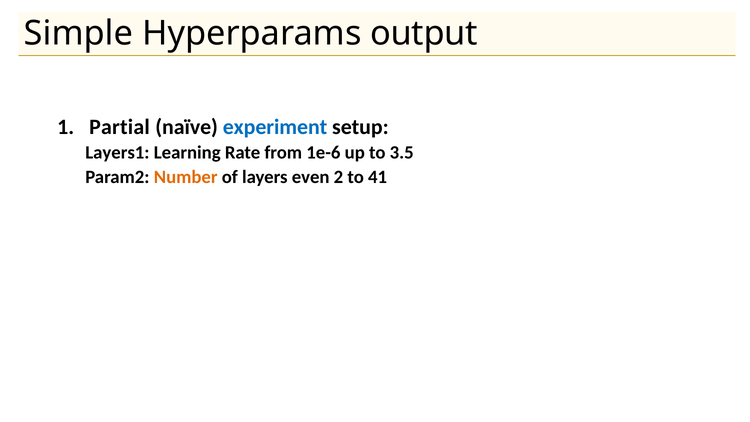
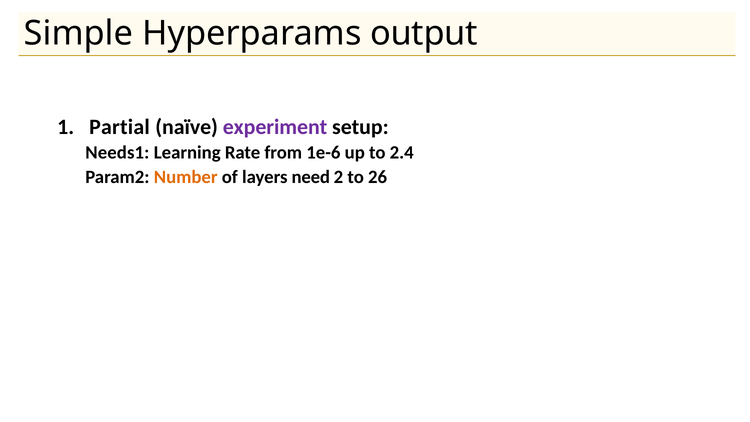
experiment colour: blue -> purple (275, 127)
Layers1: Layers1 -> Needs1 (117, 153)
3.5: 3.5 -> 2.4 (402, 153)
even: even -> need (311, 177)
41: 41 -> 26 (378, 177)
